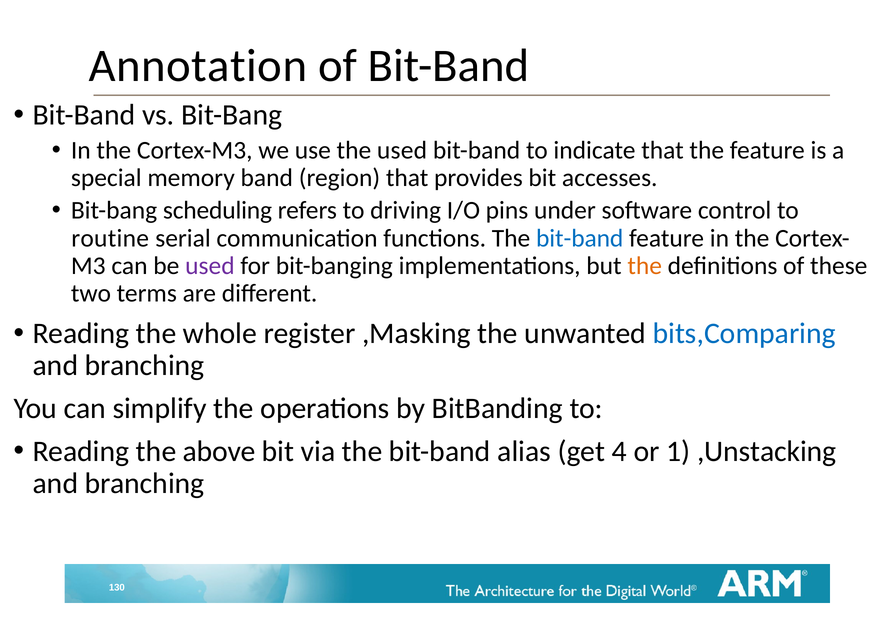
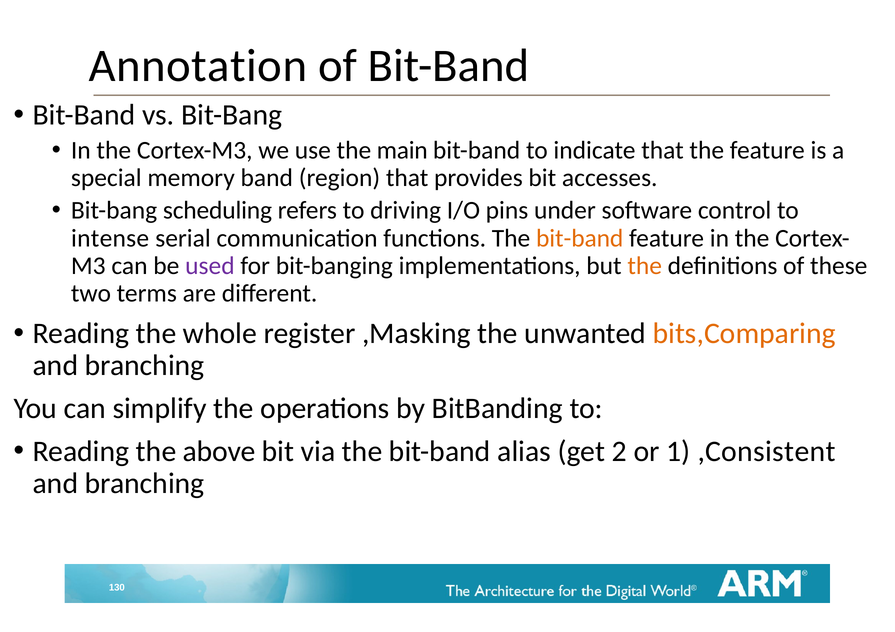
the used: used -> main (402, 150)
routine: routine -> intense (110, 238)
bit-band colour: blue -> orange (580, 238)
bits,Comparing colour: blue -> orange (744, 334)
4: 4 -> 2 (619, 452)
,Unstacking: ,Unstacking -> ,Consistent (767, 452)
